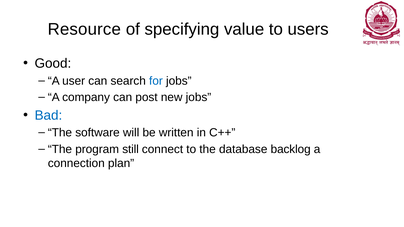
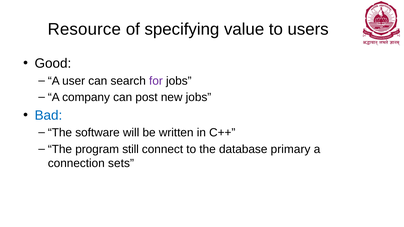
for colour: blue -> purple (156, 81)
backlog: backlog -> primary (291, 149)
plan: plan -> sets (121, 164)
